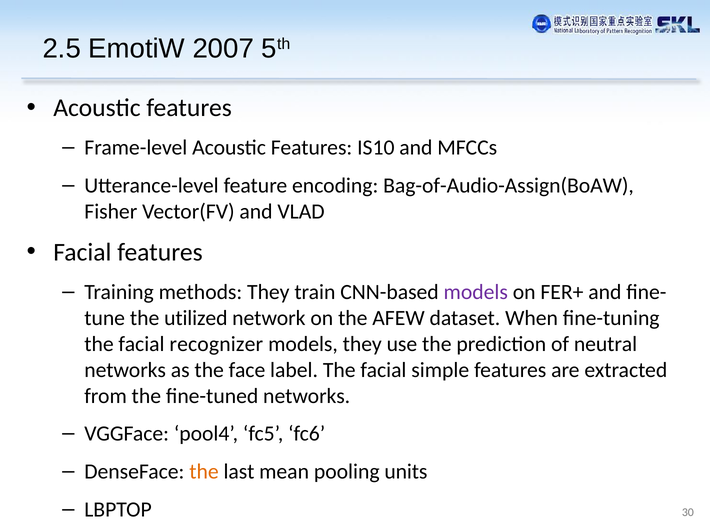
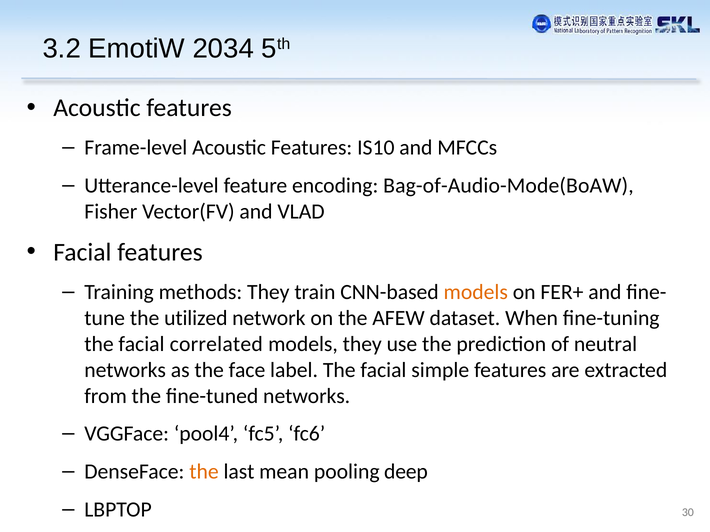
2.5: 2.5 -> 3.2 (62, 49)
2007: 2007 -> 2034 (223, 49)
Bag-of-Audio-Assign(BoAW: Bag-of-Audio-Assign(BoAW -> Bag-of-Audio-Mode(BoAW (508, 186)
models colour: purple -> orange (476, 292)
recognizer: recognizer -> correlated (216, 344)
units: units -> deep (406, 472)
